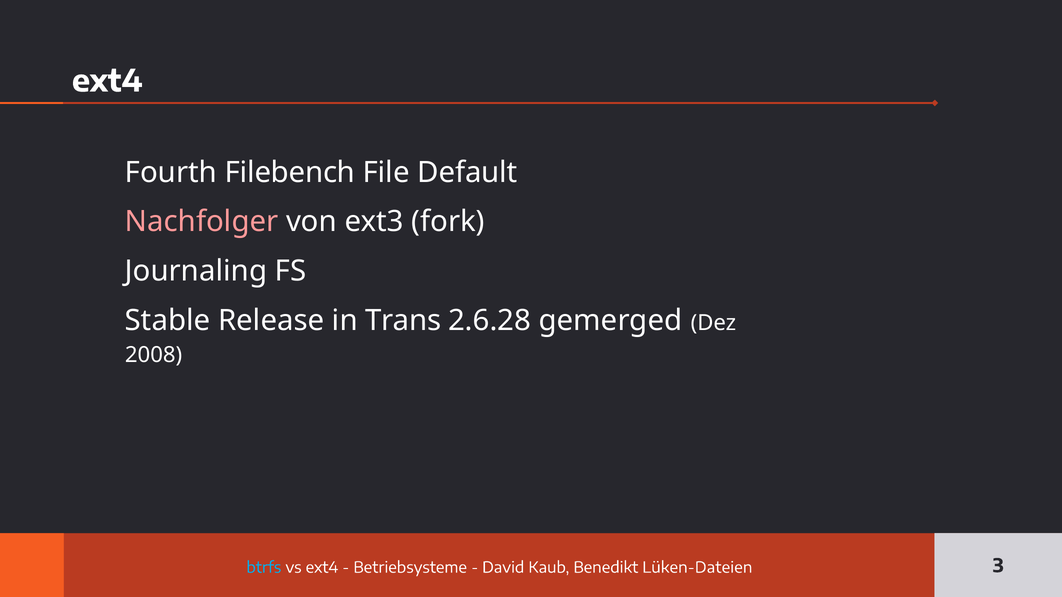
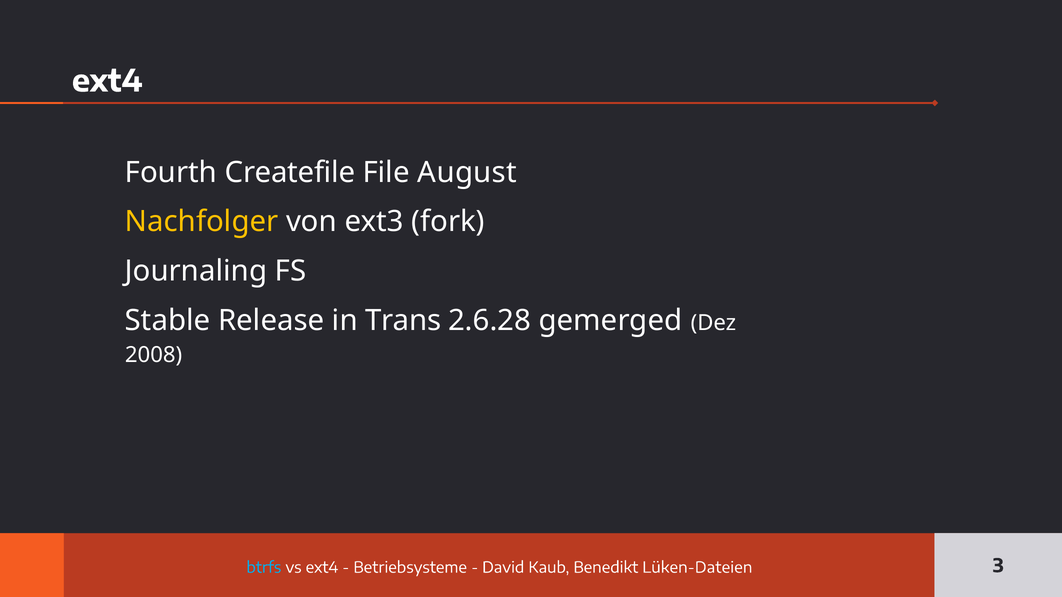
Filebench: Filebench -> Createfile (290, 172)
Default: Default -> August (467, 172)
Nachfolger colour: pink -> yellow (202, 222)
